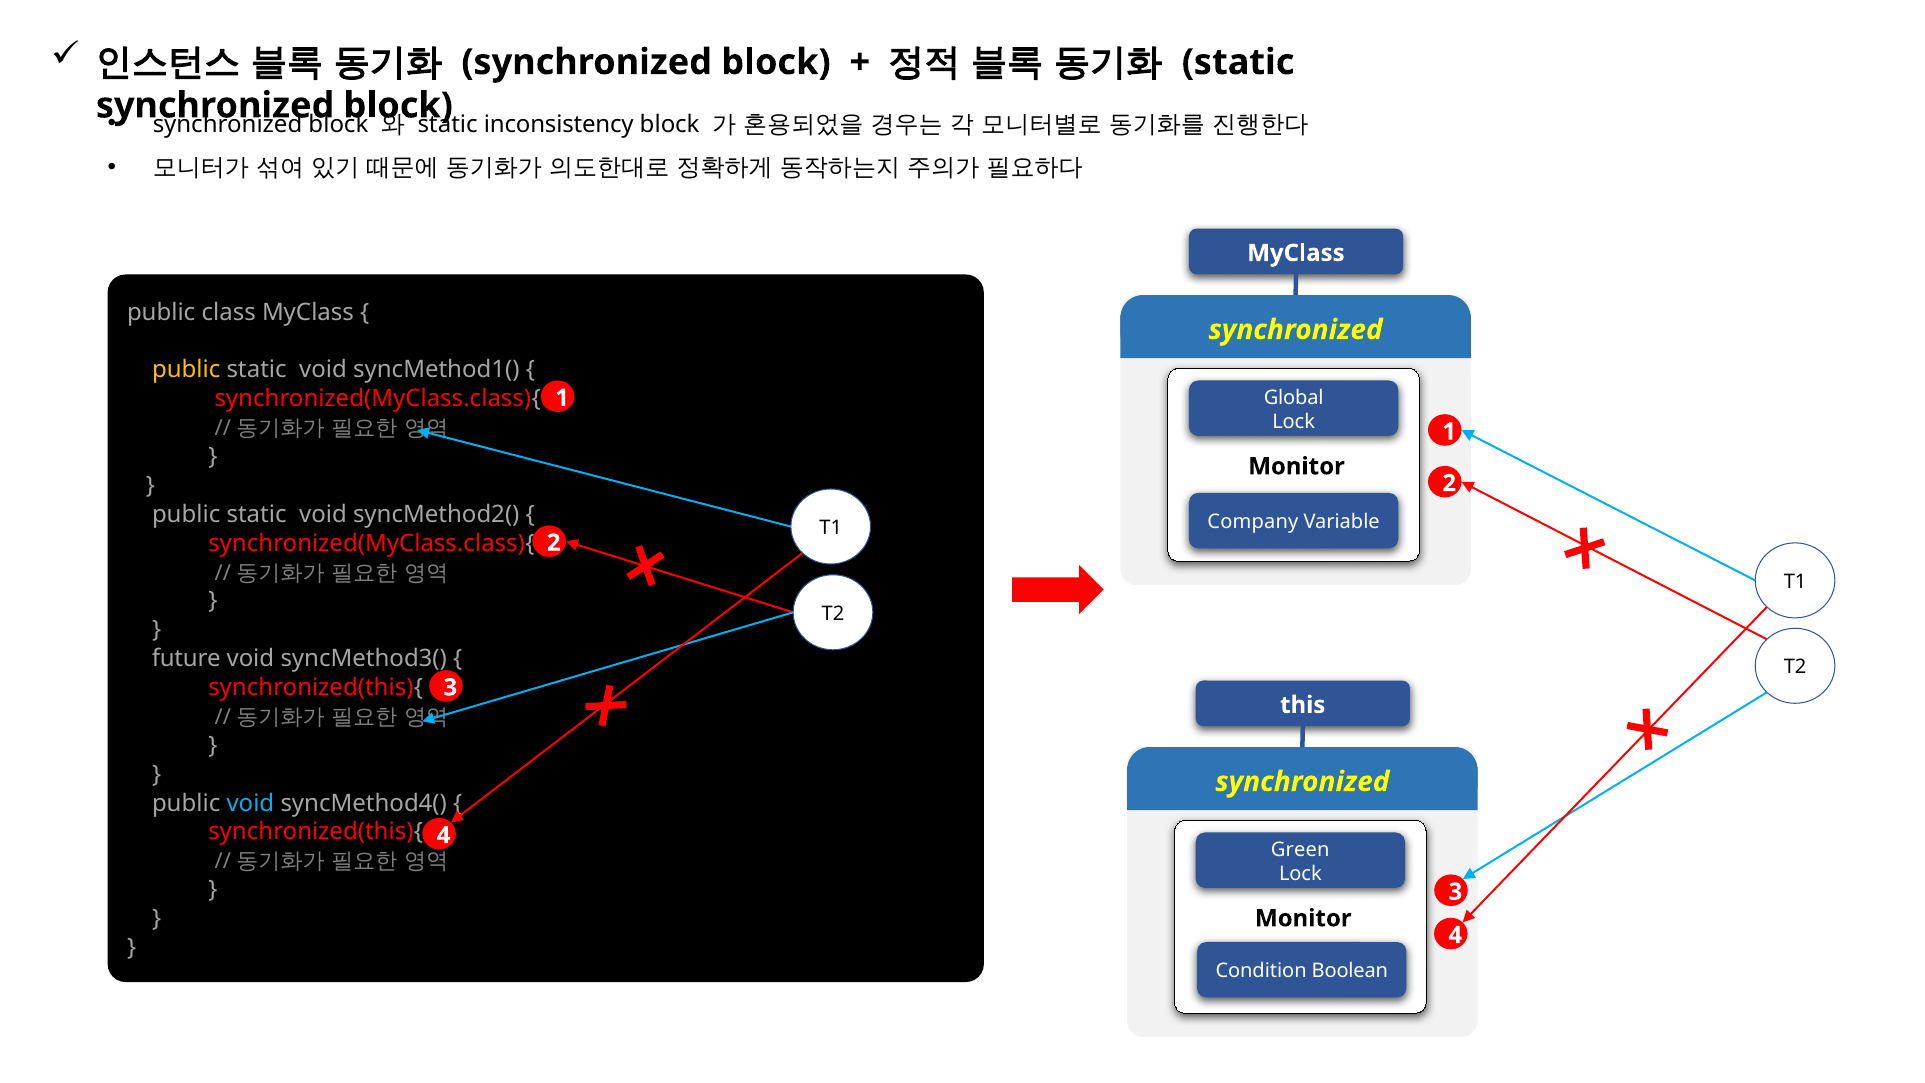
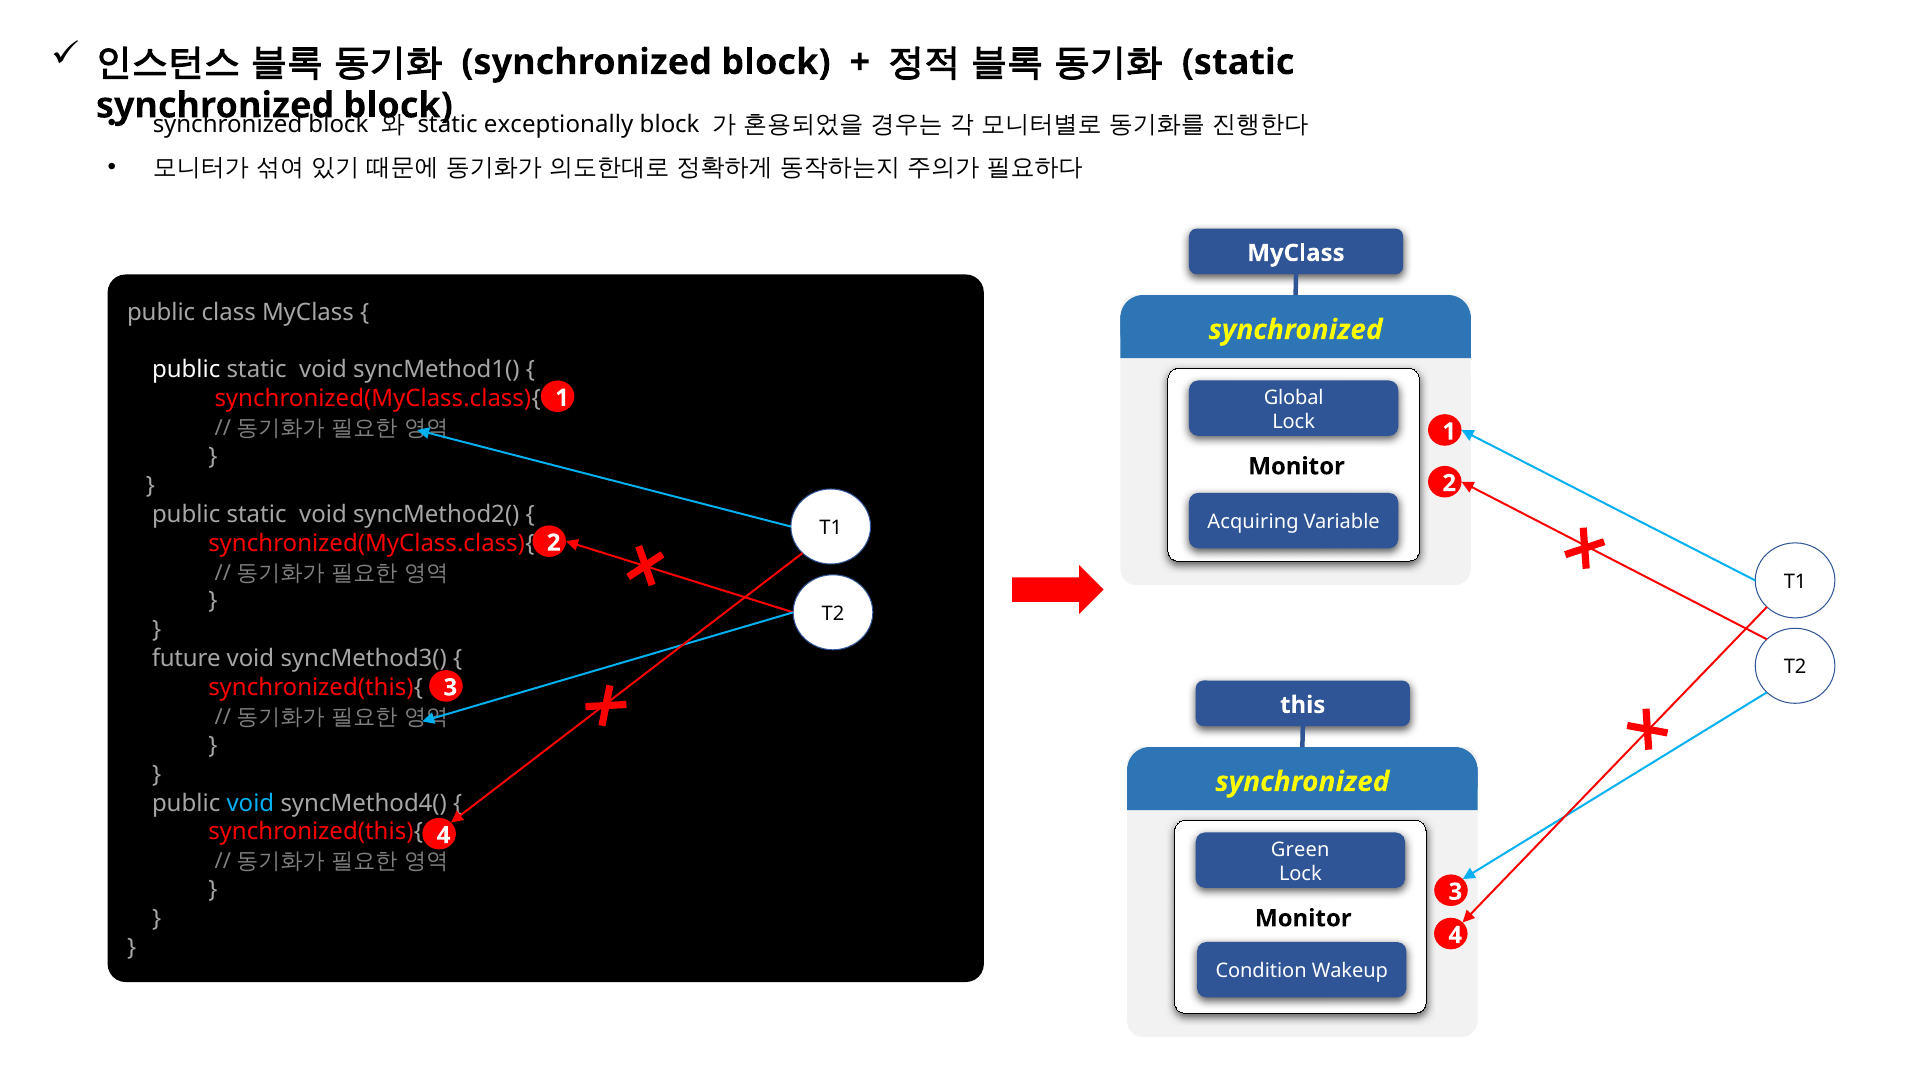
inconsistency: inconsistency -> exceptionally (559, 124)
public colour: yellow -> white (186, 370)
Company: Company -> Acquiring (1253, 522)
Boolean: Boolean -> Wakeup (1350, 971)
